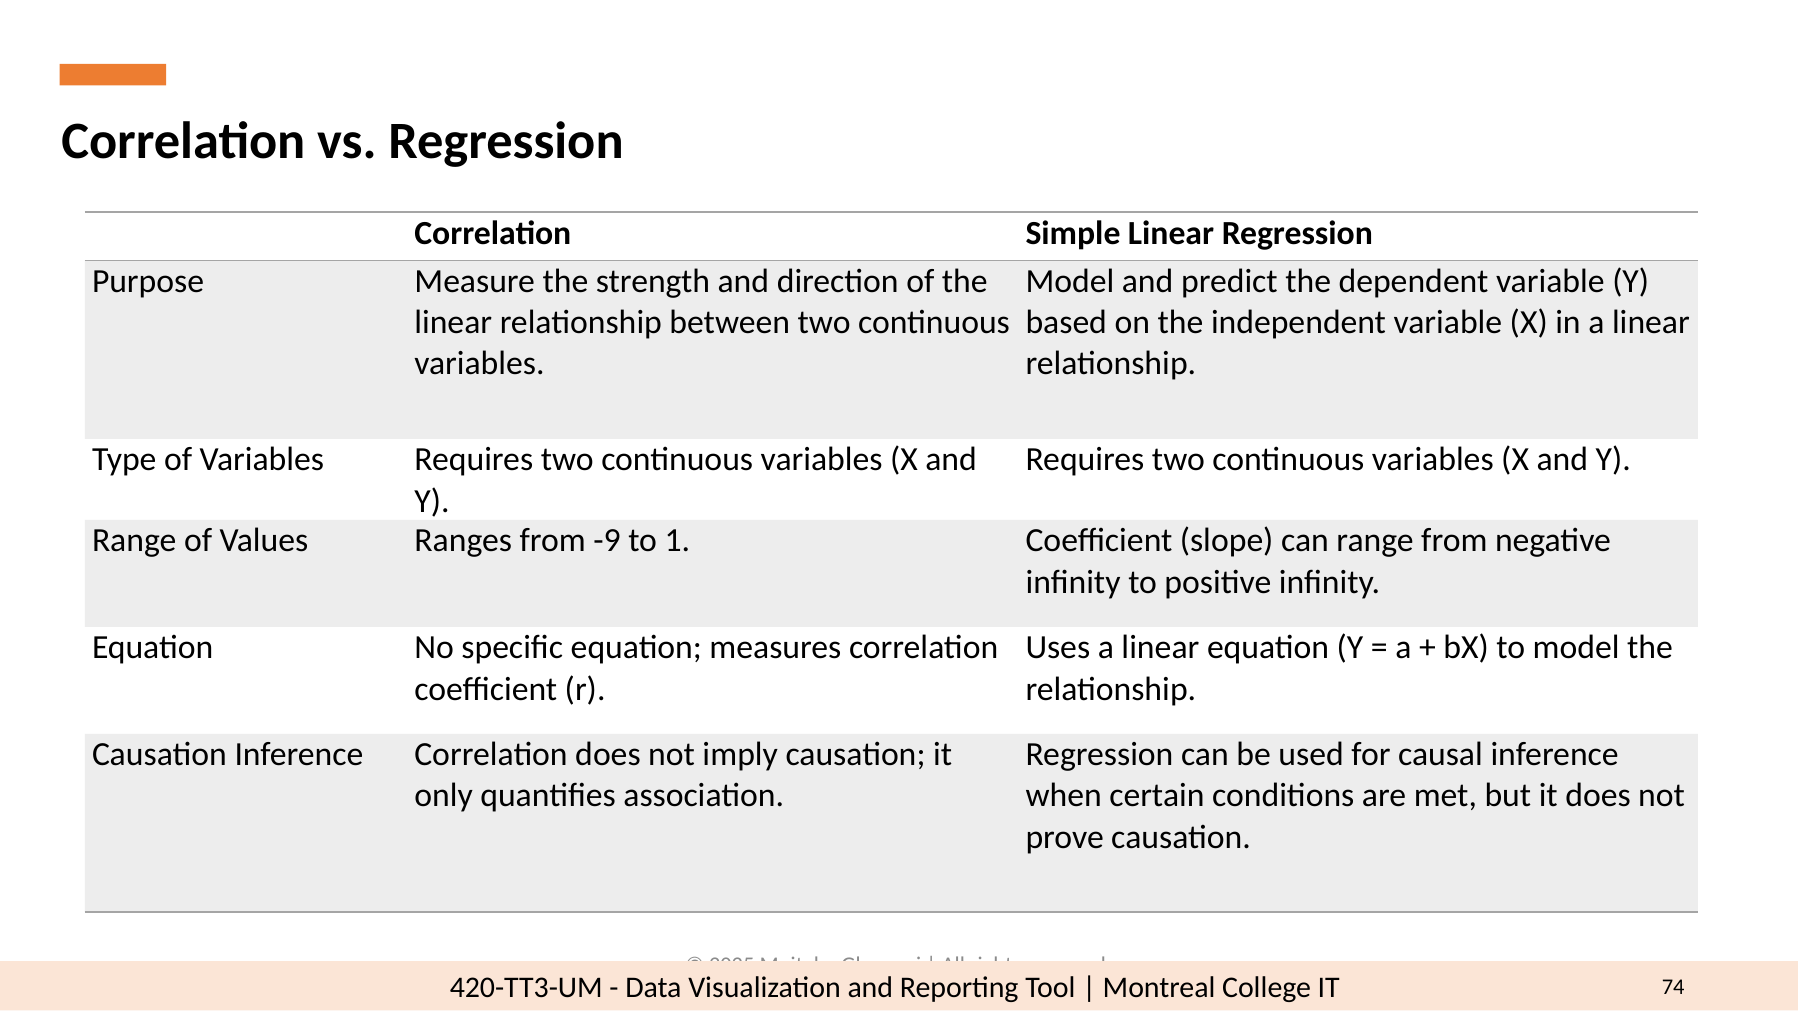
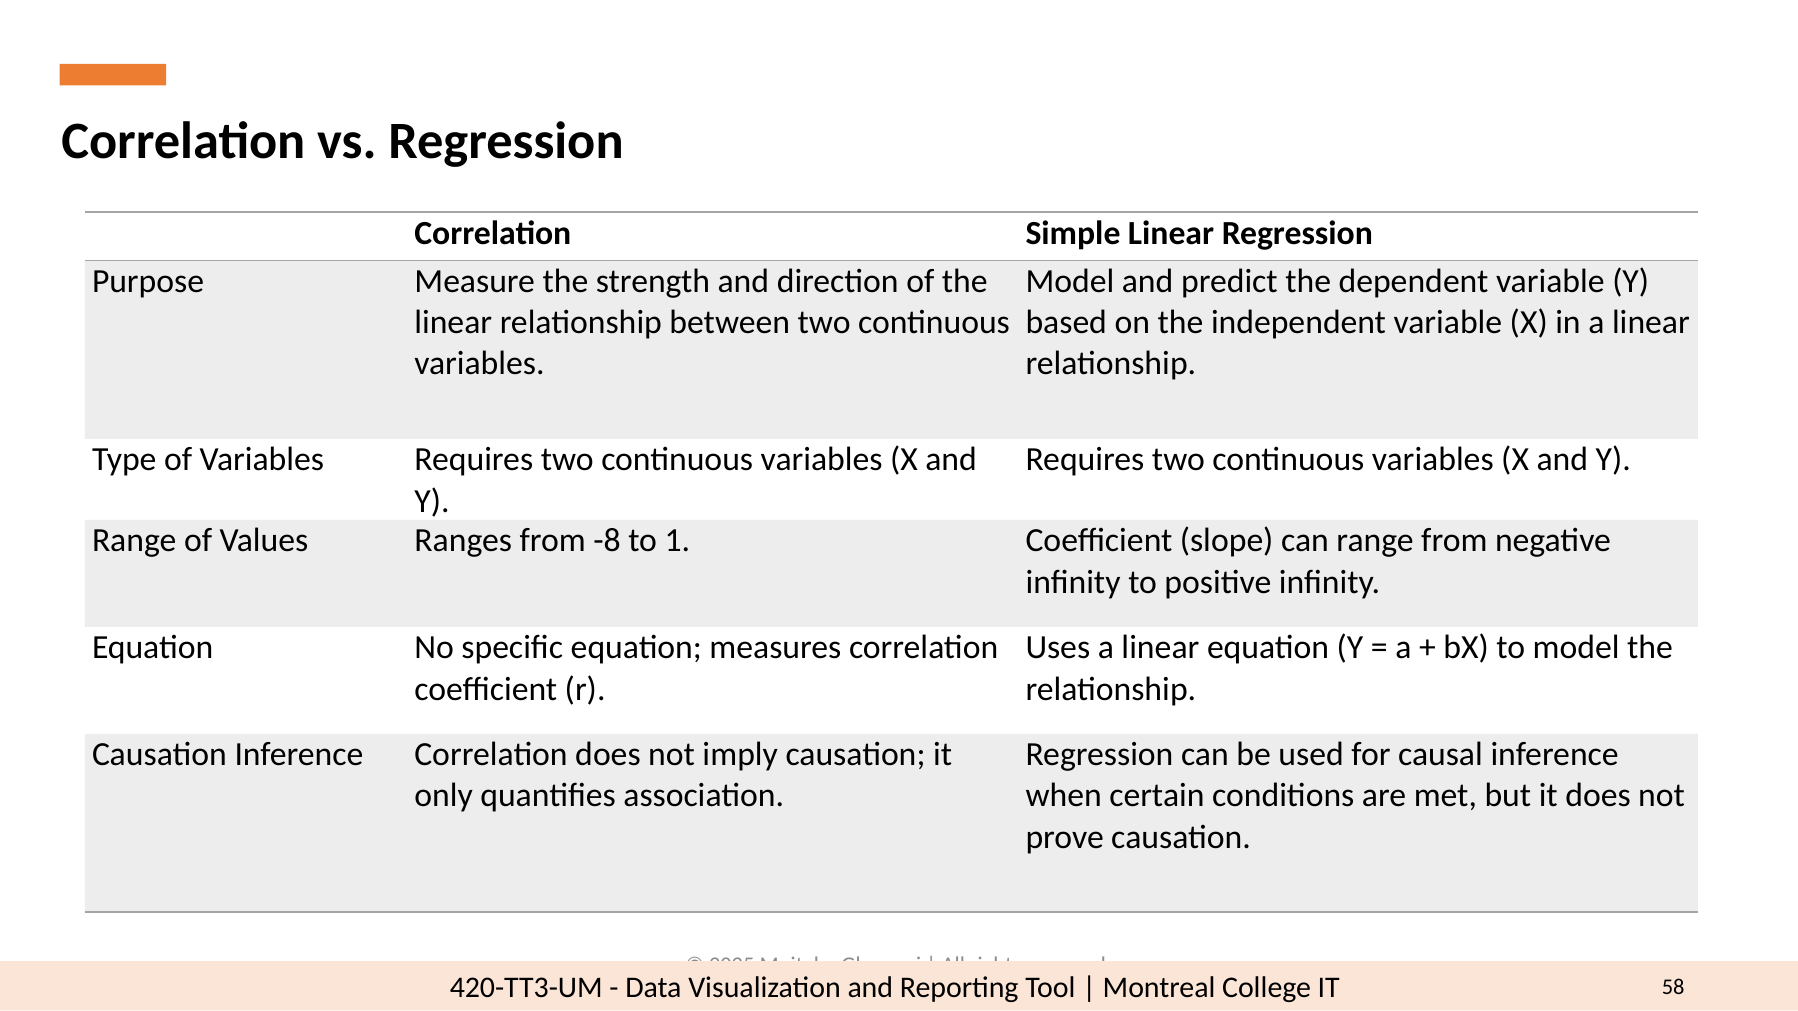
-9: -9 -> -8 (607, 541)
74: 74 -> 58 (1673, 988)
